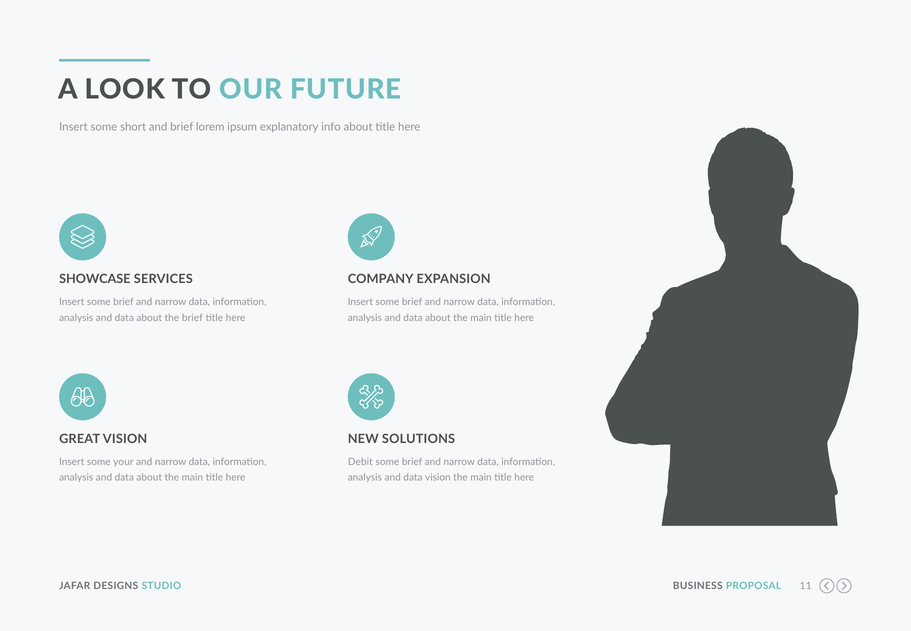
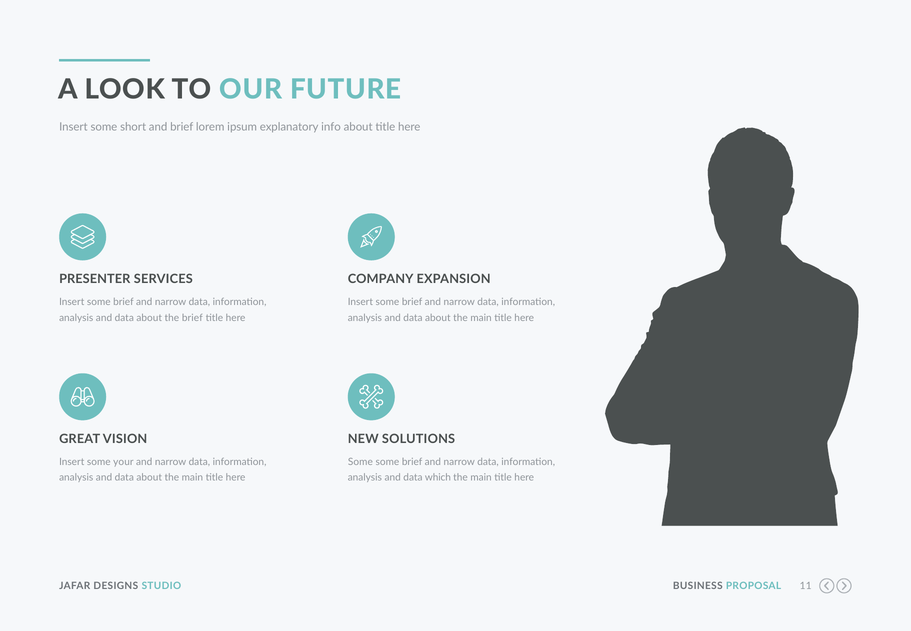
SHOWCASE: SHOWCASE -> PRESENTER (95, 279)
Debit: Debit -> Some (360, 462)
data vision: vision -> which (438, 477)
